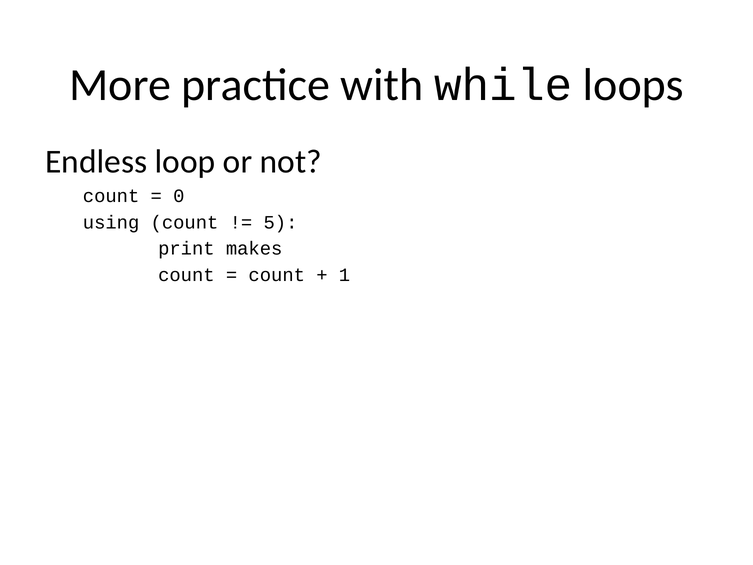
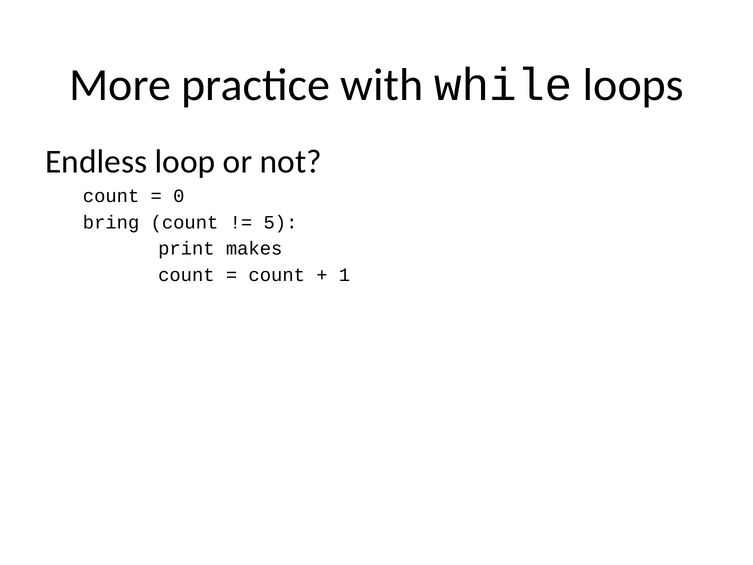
using: using -> bring (111, 222)
